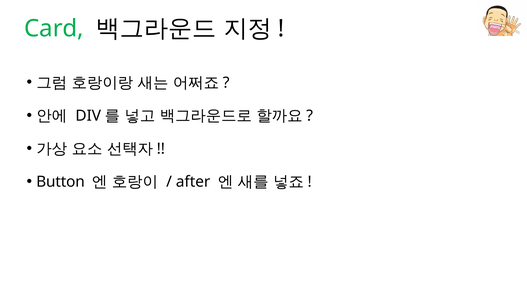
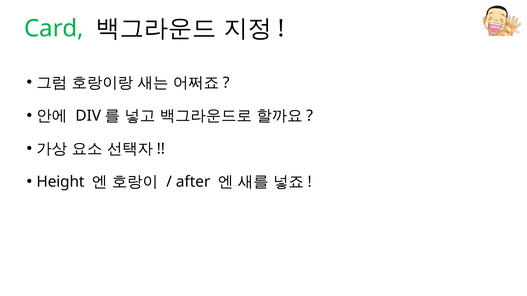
Button: Button -> Height (60, 182)
